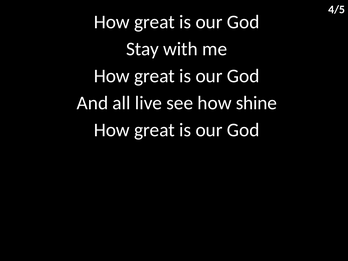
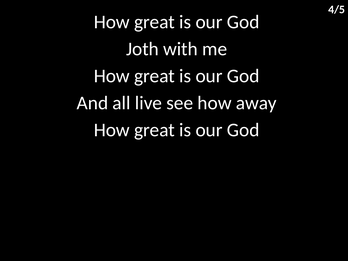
Stay: Stay -> Joth (142, 49)
shine: shine -> away (256, 103)
